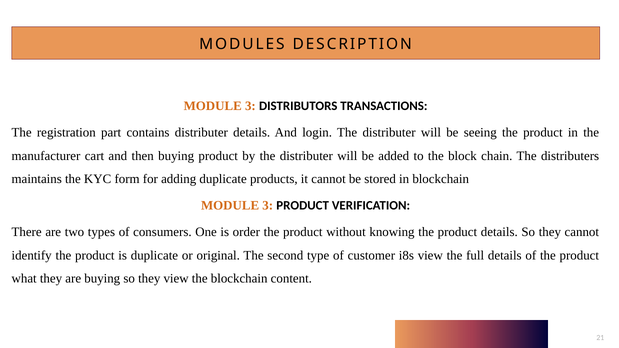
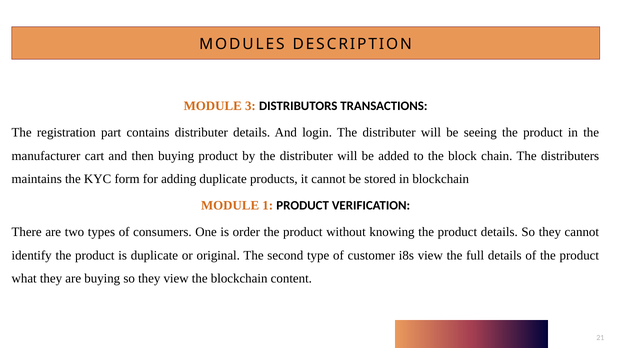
3: 3 -> 1 (268, 206)
